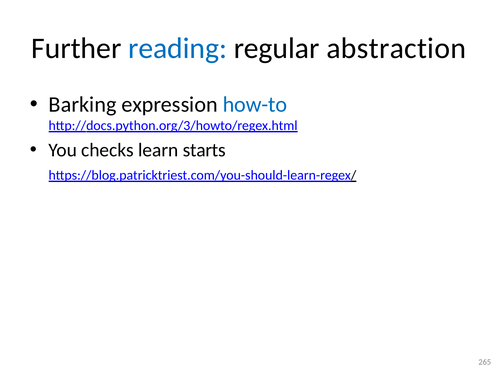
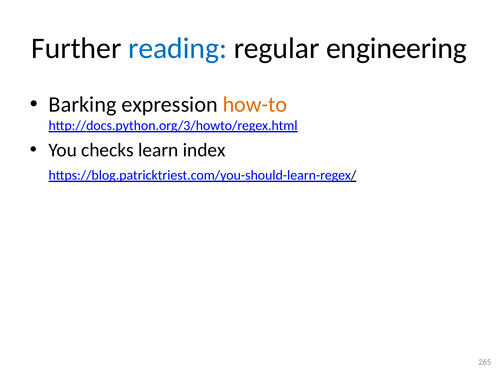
abstraction: abstraction -> engineering (396, 48)
how-to colour: blue -> orange (255, 104)
starts: starts -> index (204, 150)
